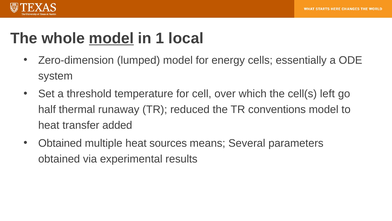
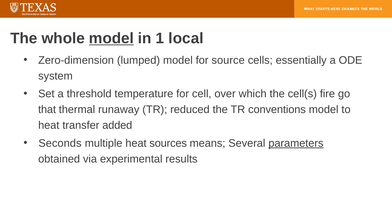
energy: energy -> source (228, 60)
left: left -> fire (327, 94)
half: half -> that (47, 109)
Obtained: Obtained -> Seconds (60, 143)
parameters underline: none -> present (296, 143)
